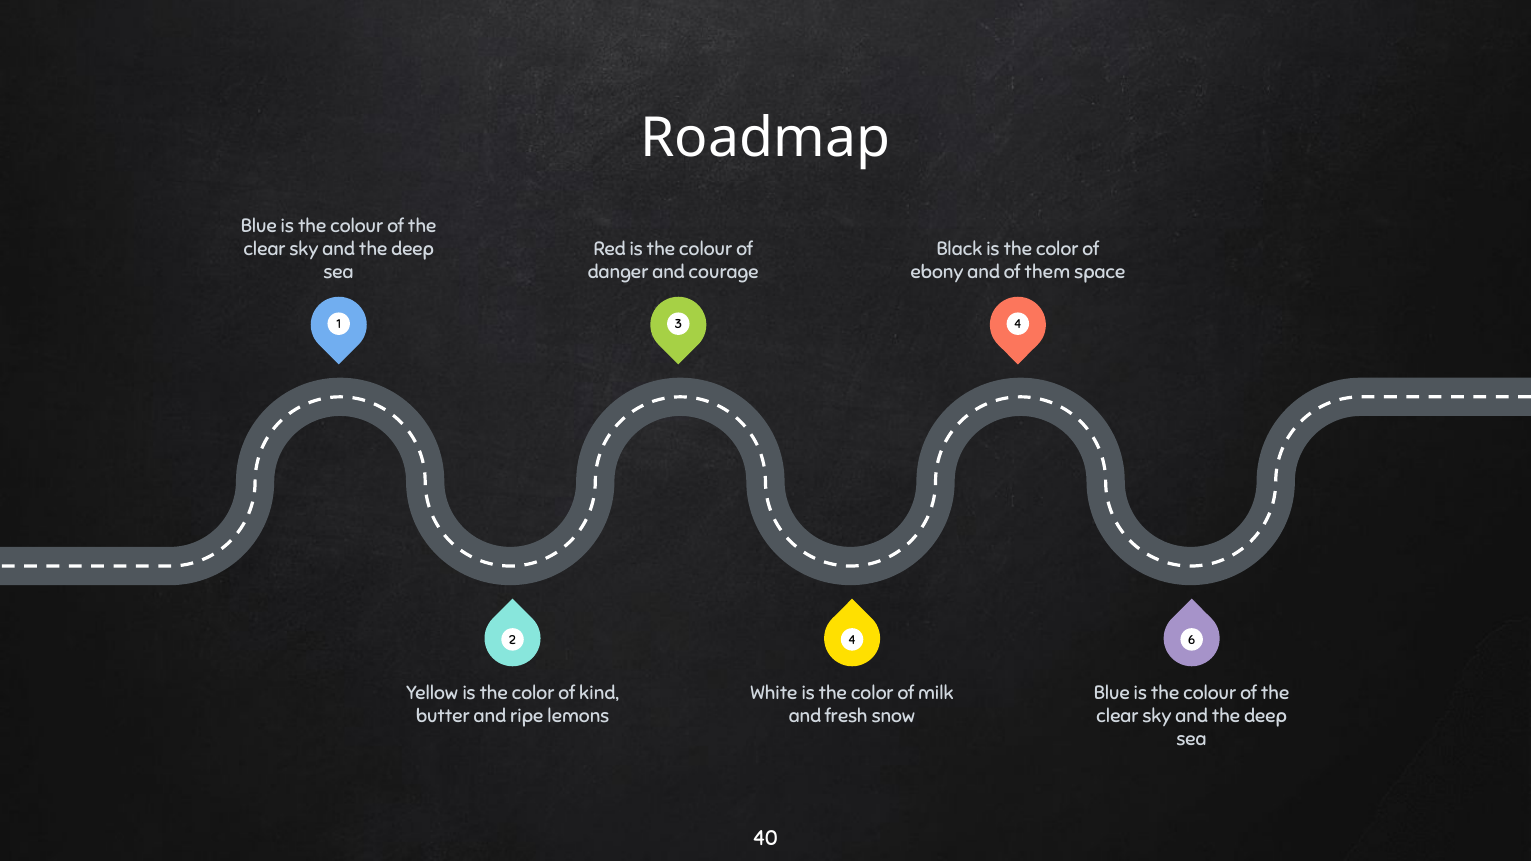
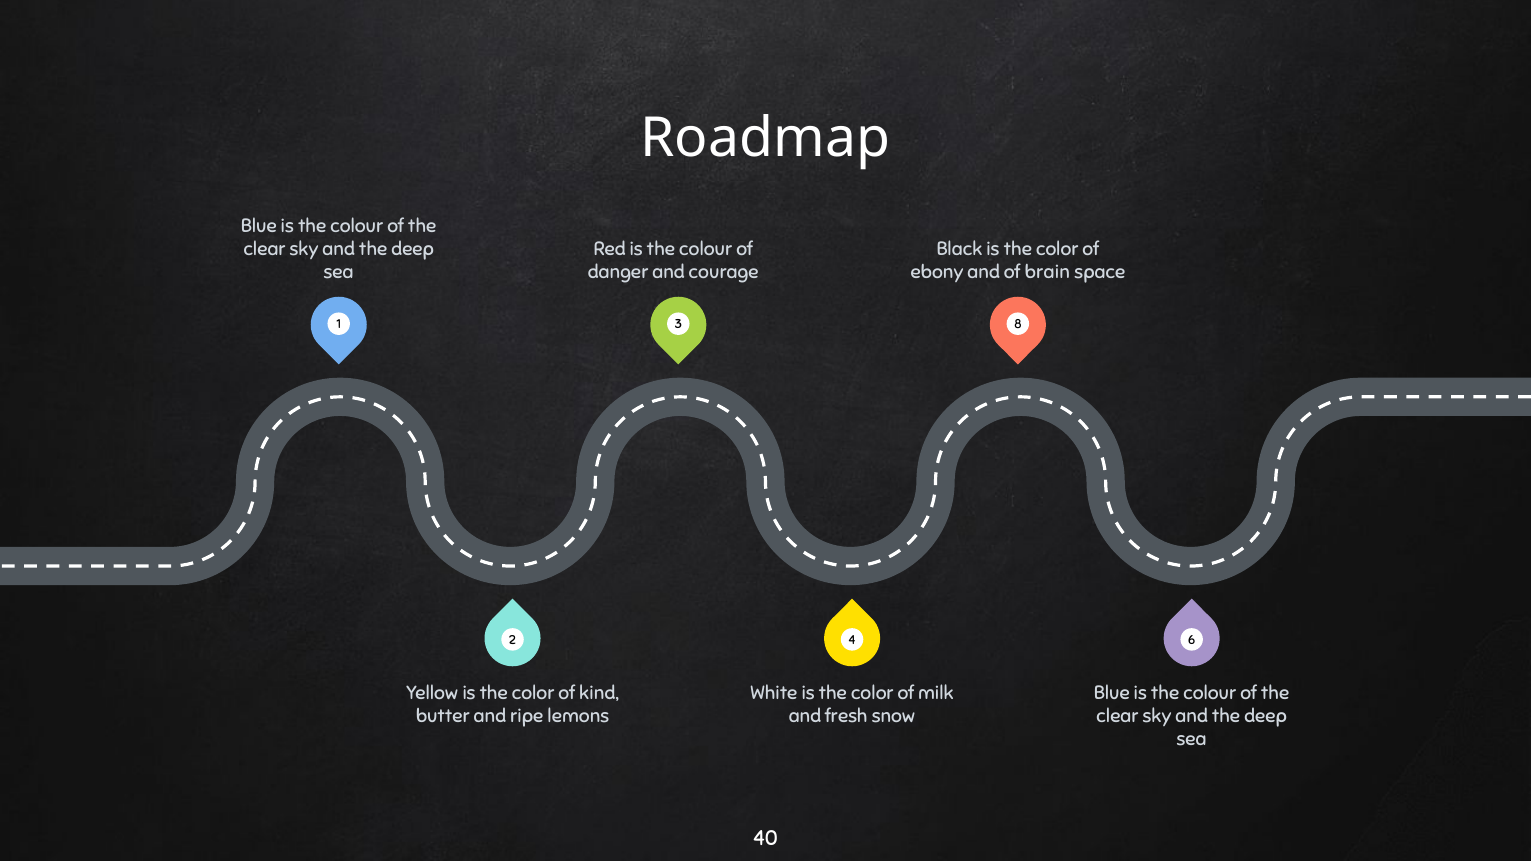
them: them -> brain (1047, 273)
3 4: 4 -> 8 (1018, 325)
